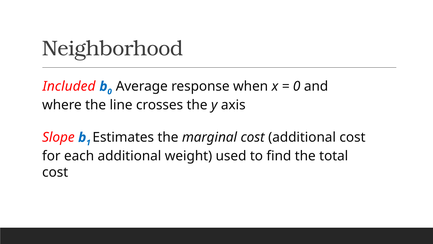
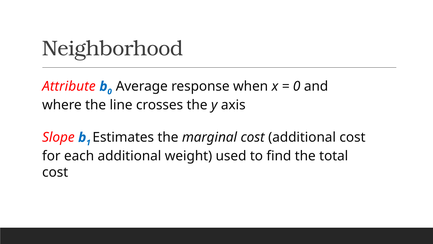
Included: Included -> Attribute (69, 86)
